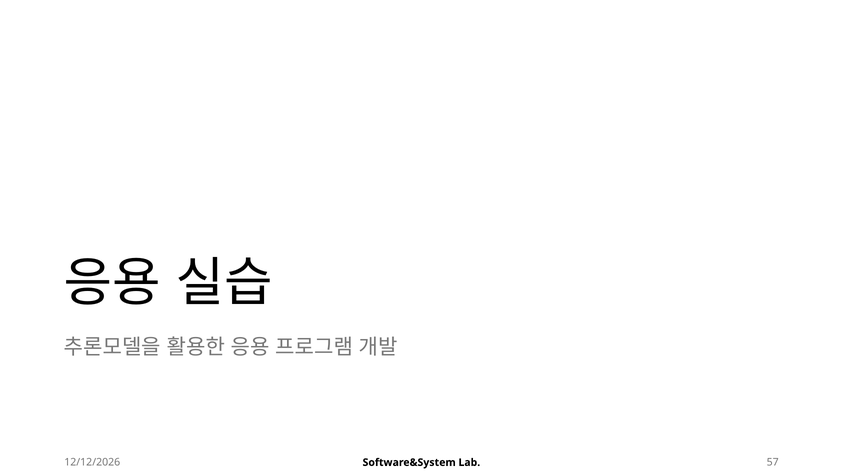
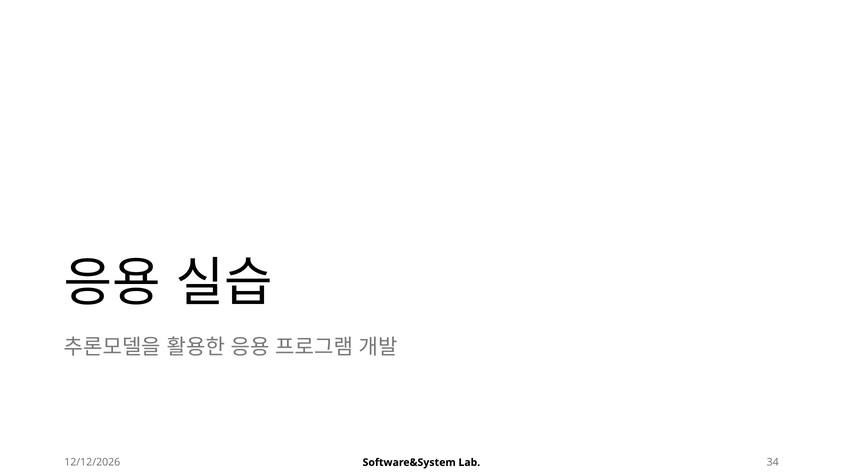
57: 57 -> 34 (773, 463)
